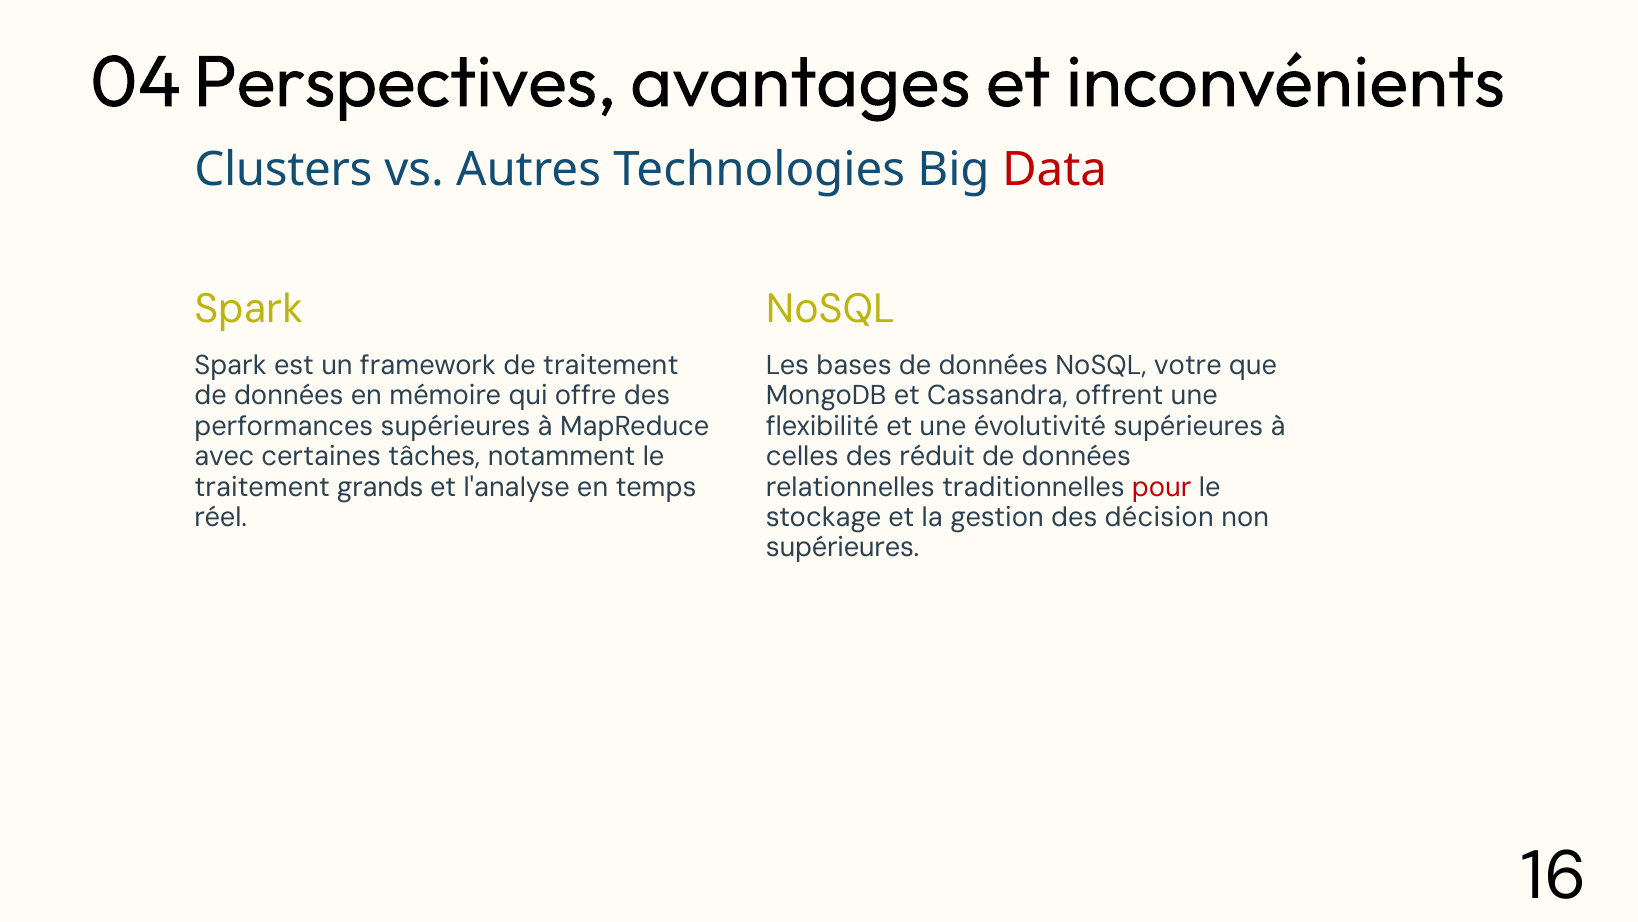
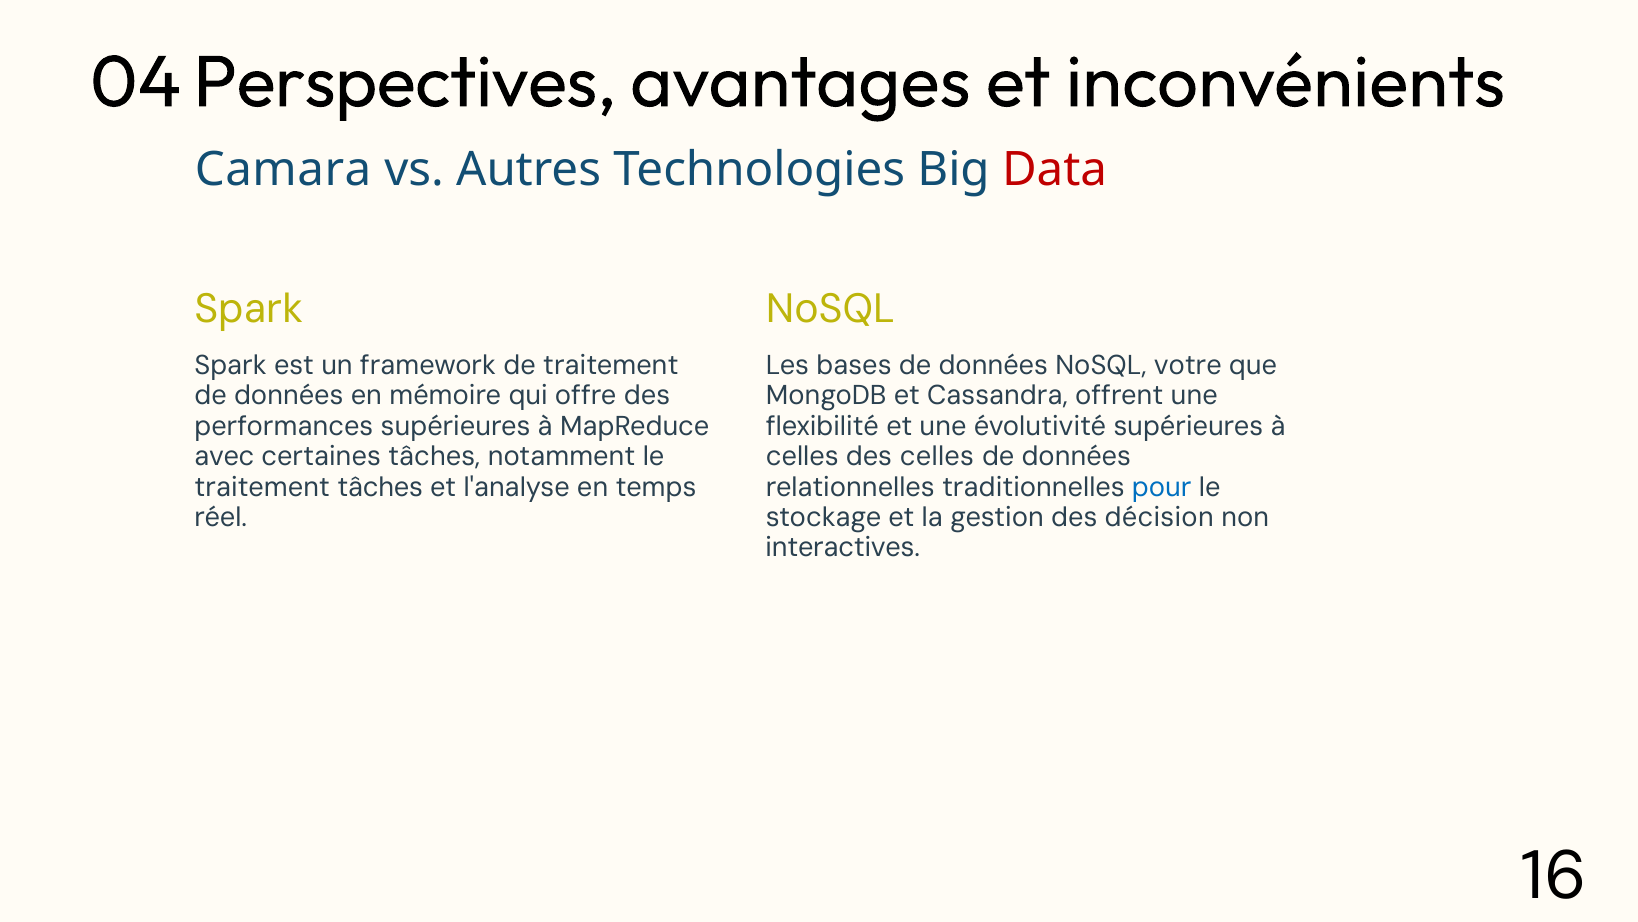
Clusters: Clusters -> Camara (283, 170)
des réduit: réduit -> celles (937, 456)
traitement grands: grands -> tâches (380, 487)
pour colour: red -> blue (1162, 487)
supérieures: supérieures -> interactives (843, 548)
